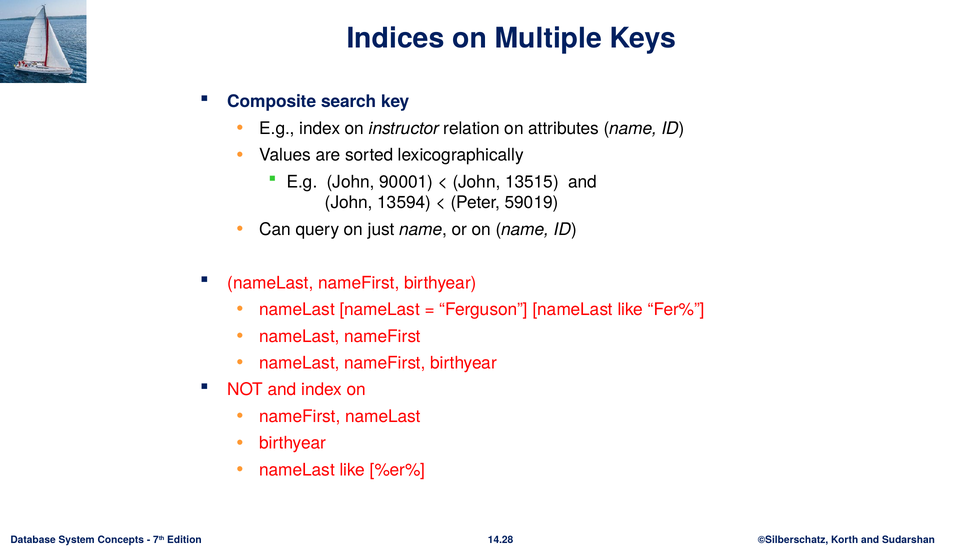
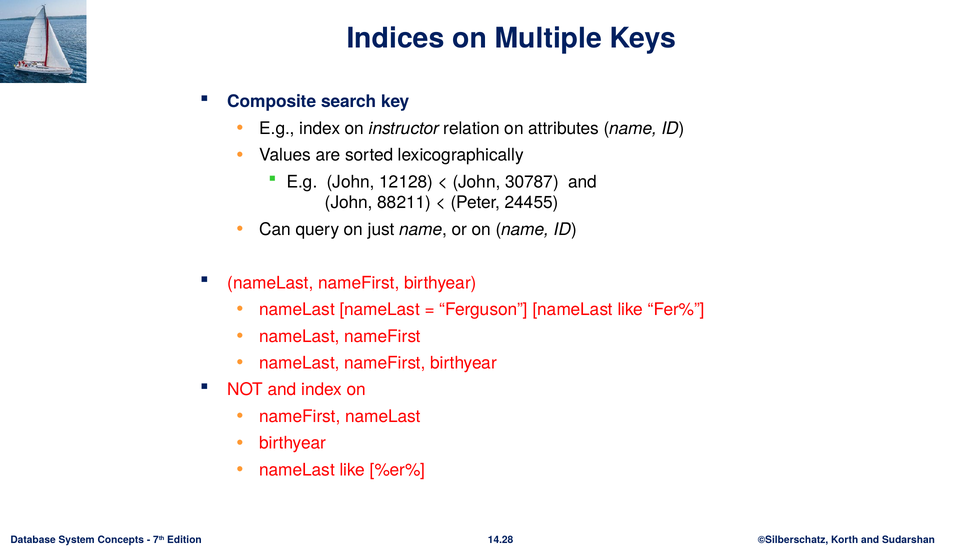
90001: 90001 -> 12128 (406, 182)
13515: 13515 -> 30787 (532, 182)
13594: 13594 -> 88211 (404, 202)
59019: 59019 -> 24455 (532, 202)
